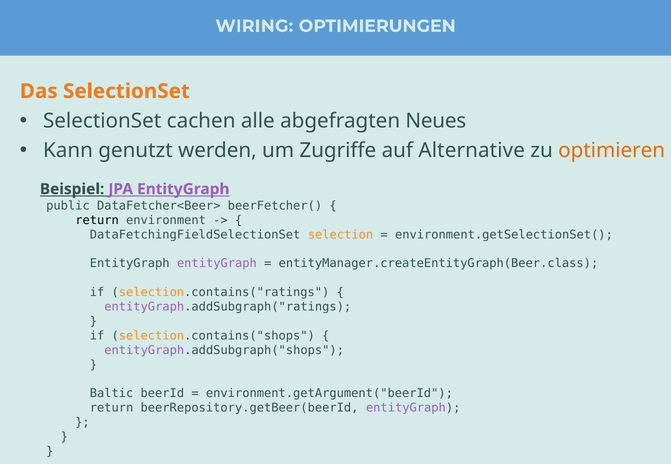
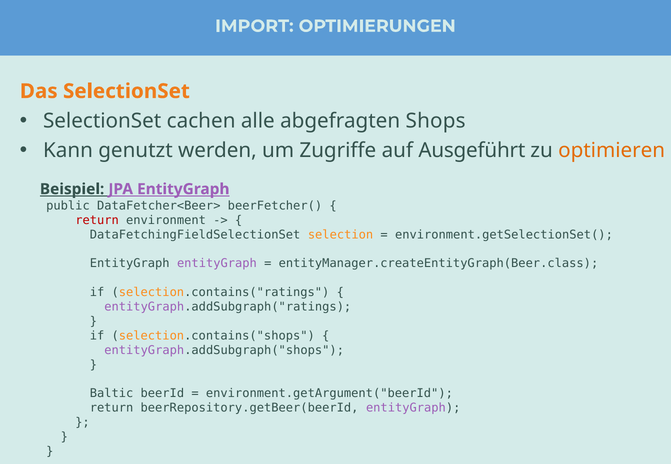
WIRING: WIRING -> IMPORT (254, 26)
Neues: Neues -> Shops (436, 121)
Alternative: Alternative -> Ausgeführt (472, 151)
return colour: black -> red (97, 220)
